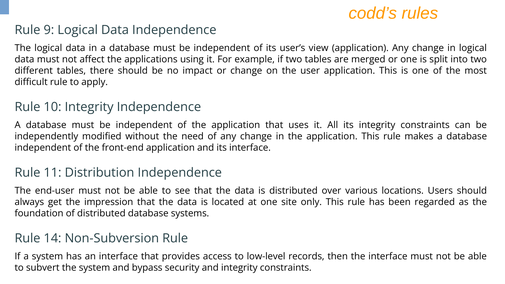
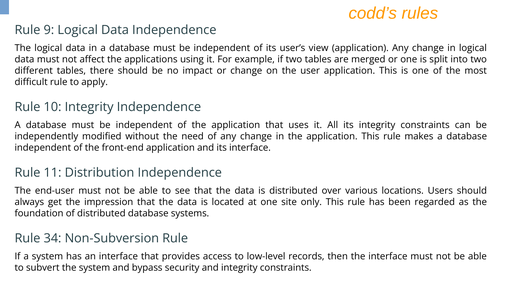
14: 14 -> 34 (53, 238)
